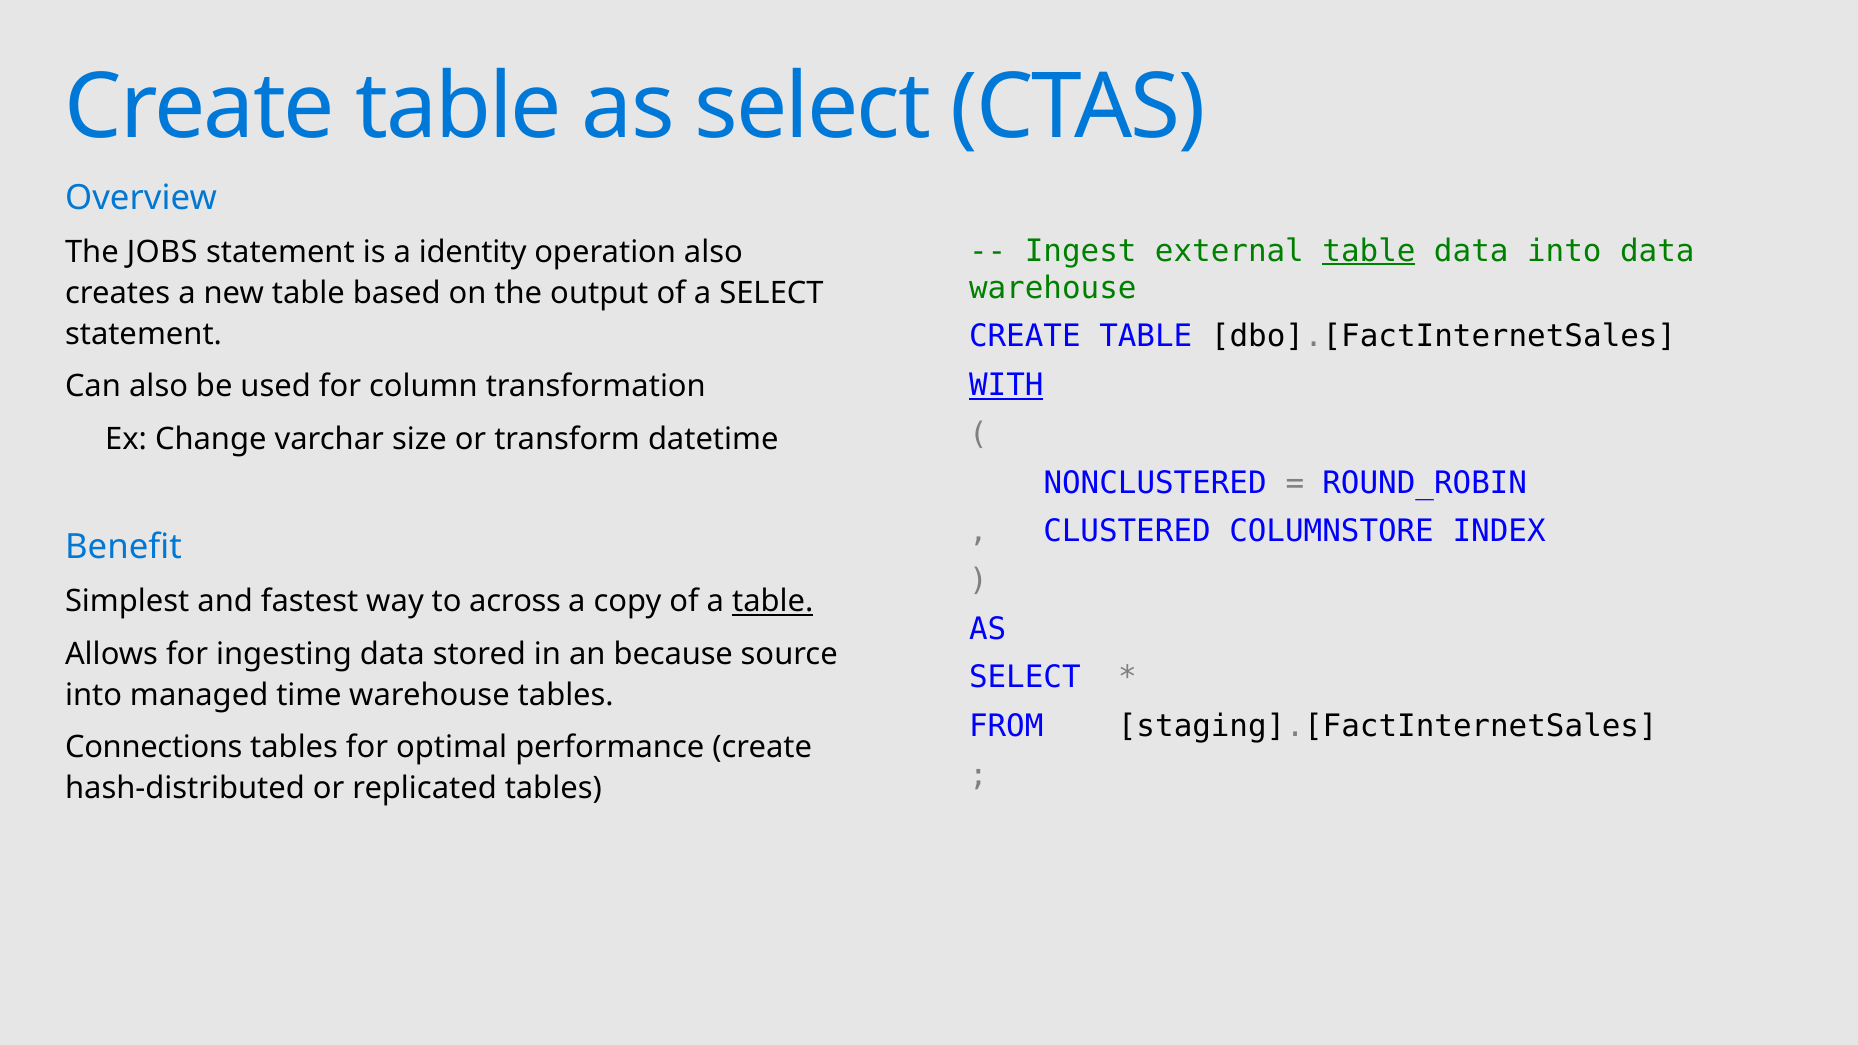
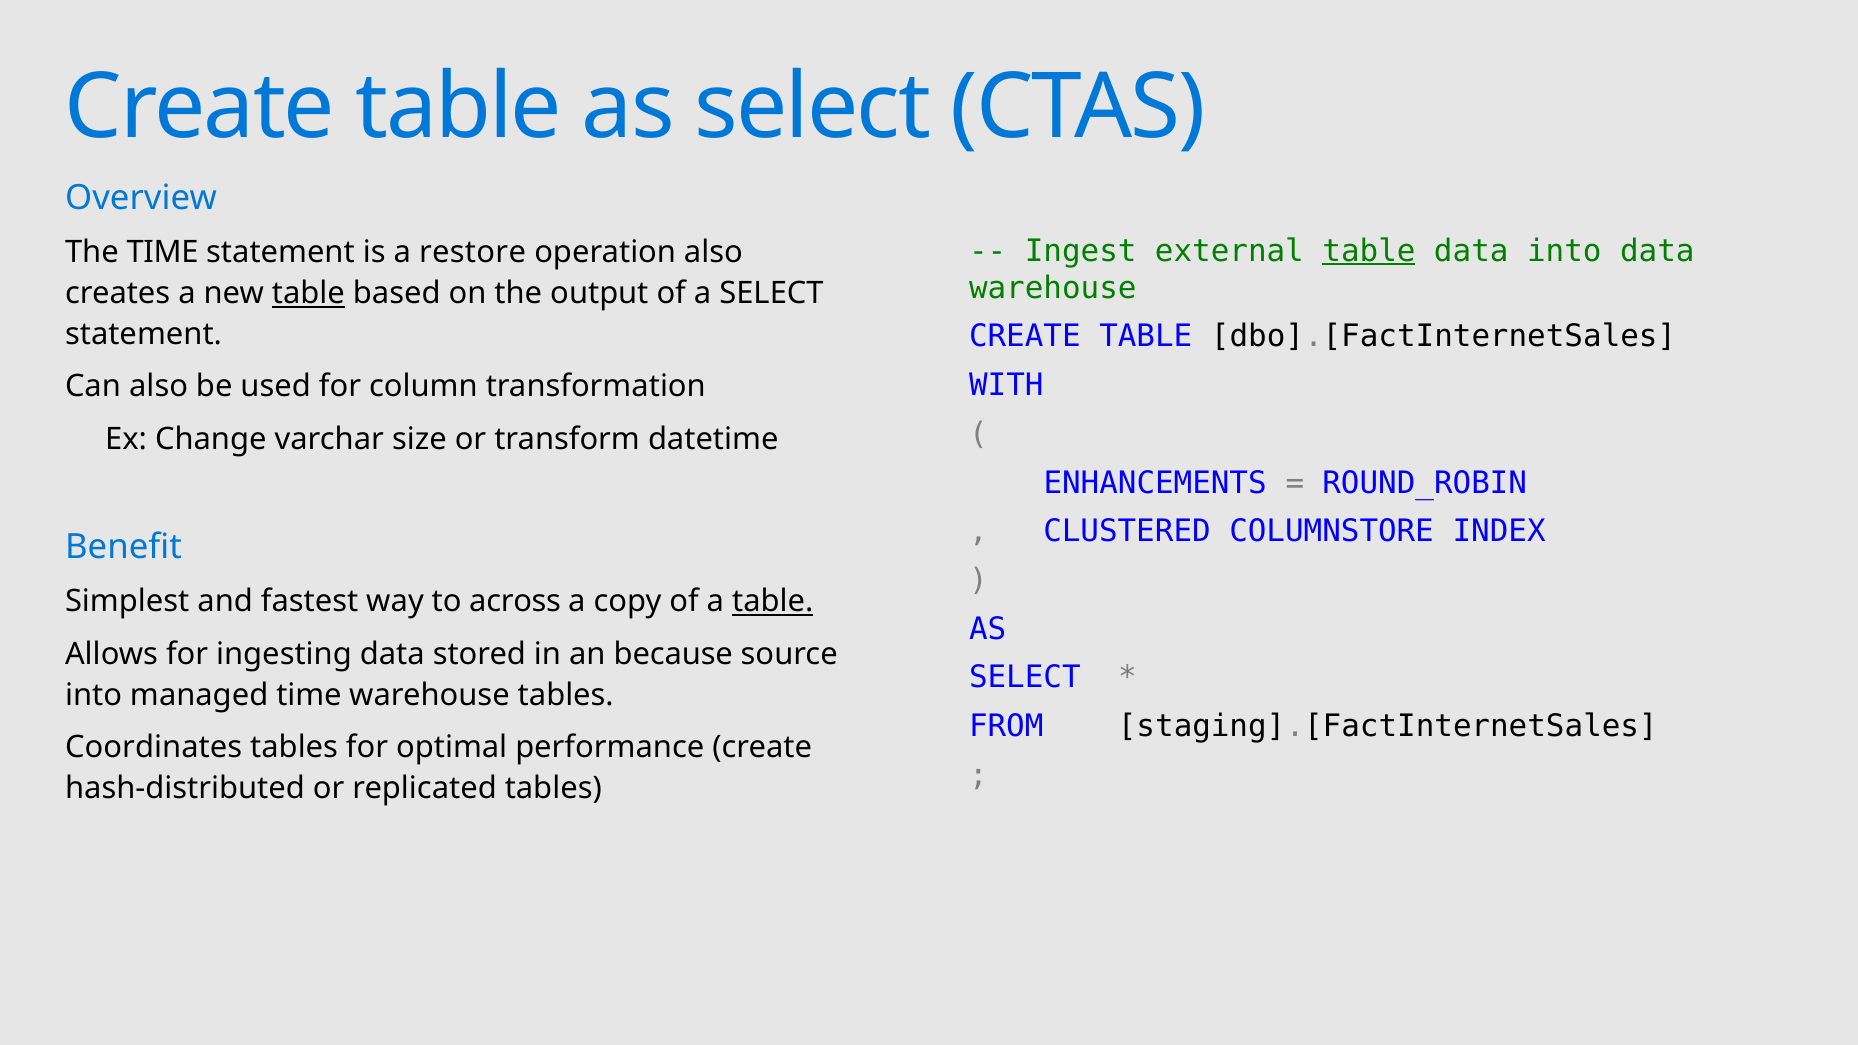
The JOBS: JOBS -> TIME (163, 253)
identity: identity -> restore (473, 253)
table underline: none -> present (308, 294)
WITH underline: present -> none (1006, 385)
NONCLUSTERED: NONCLUSTERED -> ENHANCEMENTS (1155, 483)
Connections: Connections -> Coordinates (154, 747)
